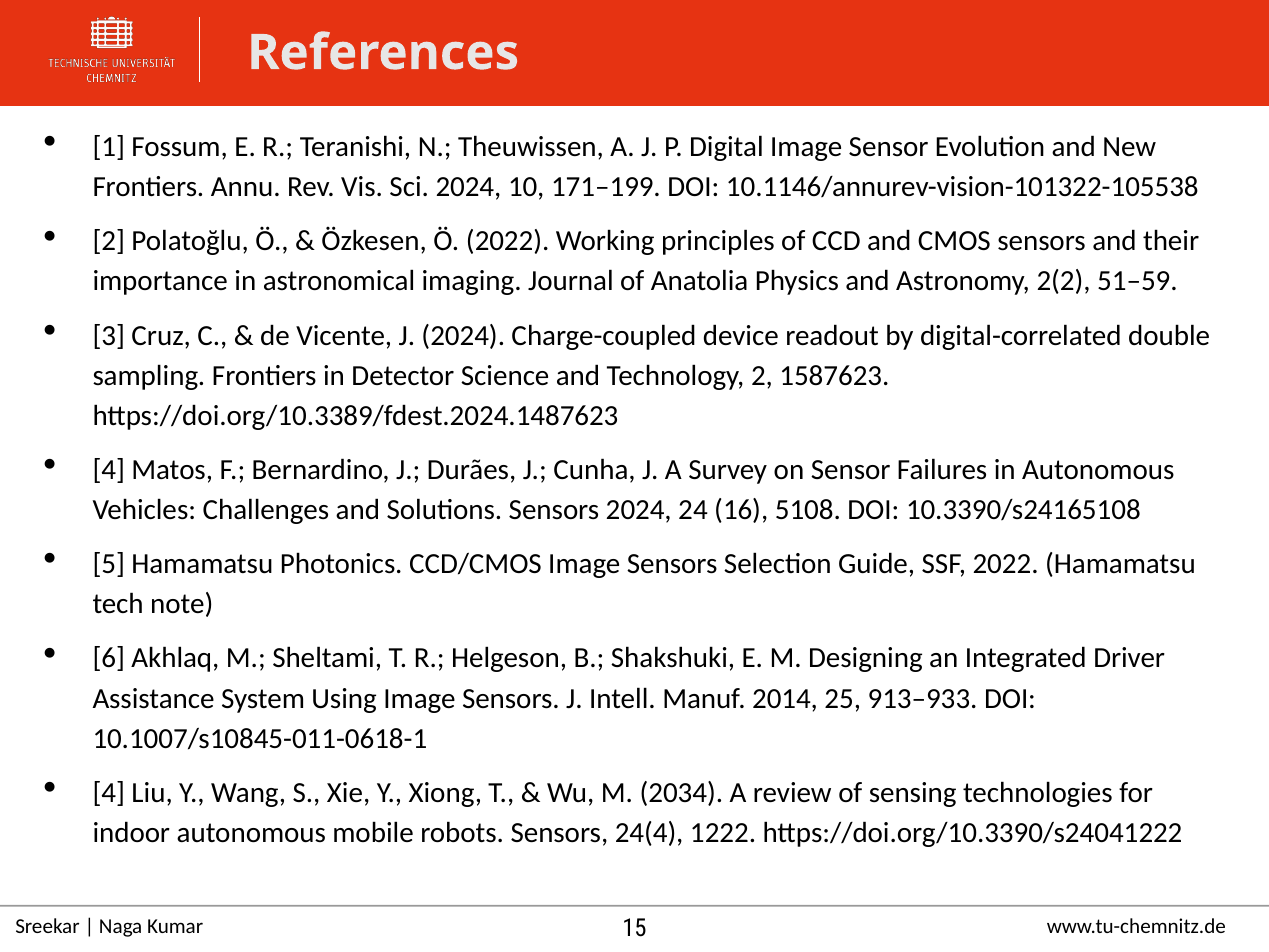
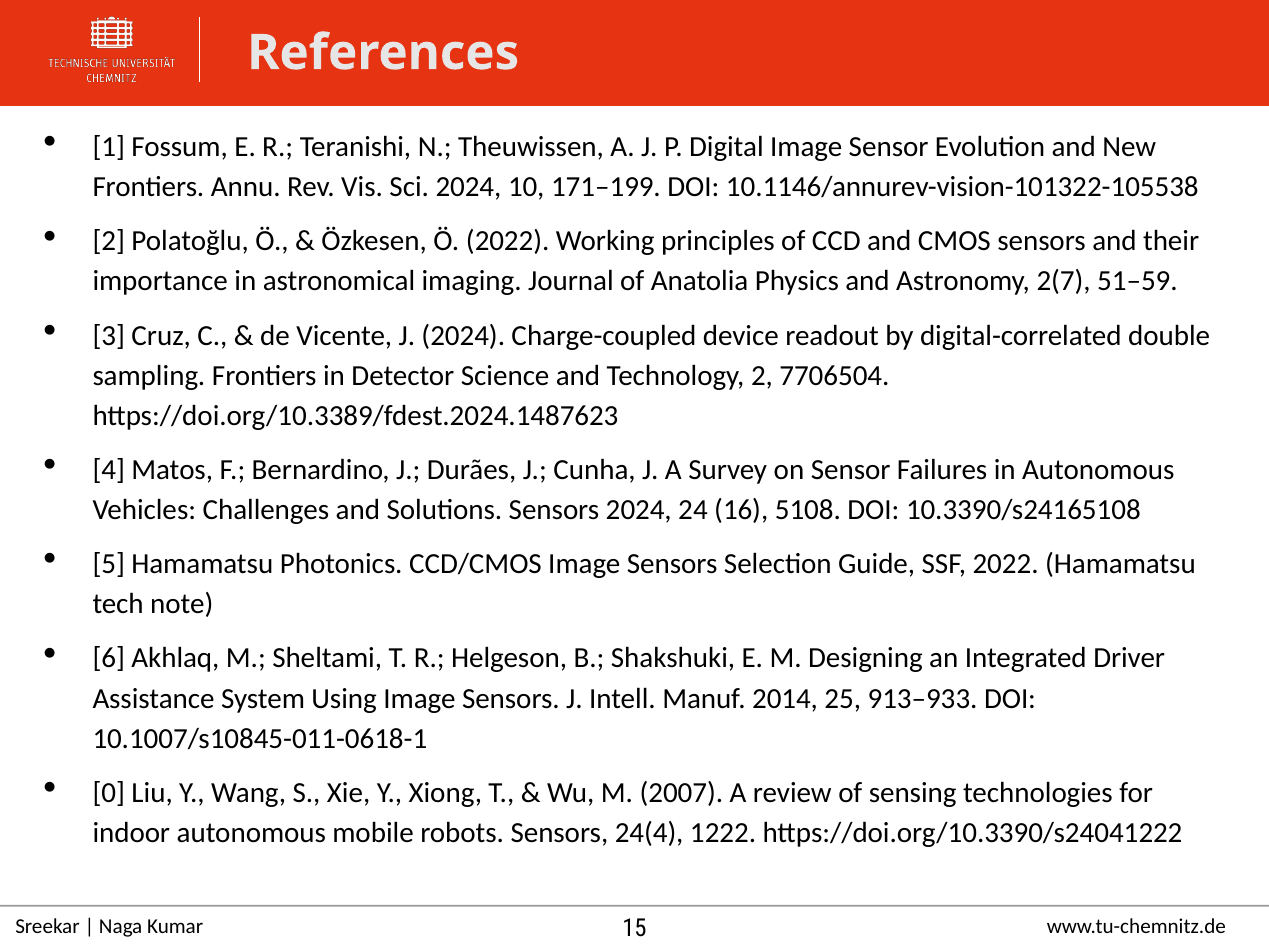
2(2: 2(2 -> 2(7 (1064, 281)
1587623: 1587623 -> 7706504 (834, 376)
4: 4 -> 0 (109, 792)
2034: 2034 -> 2007 (681, 792)
